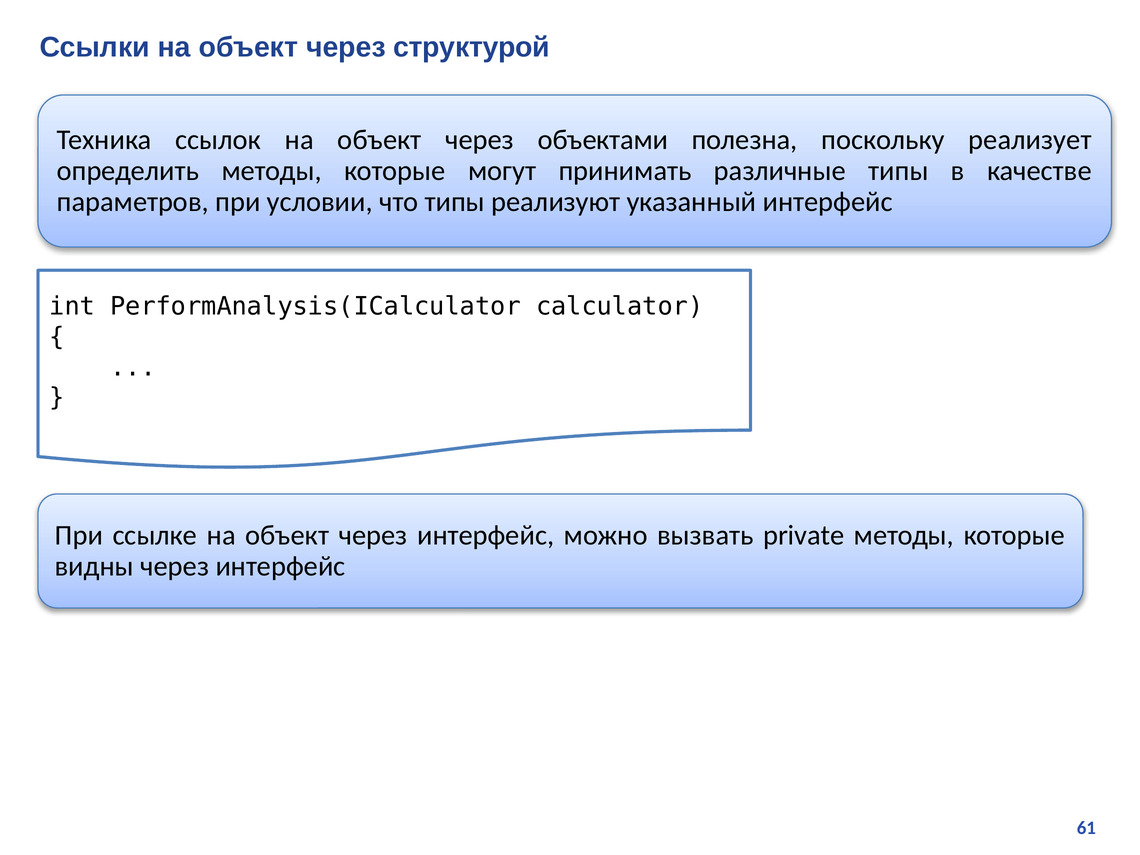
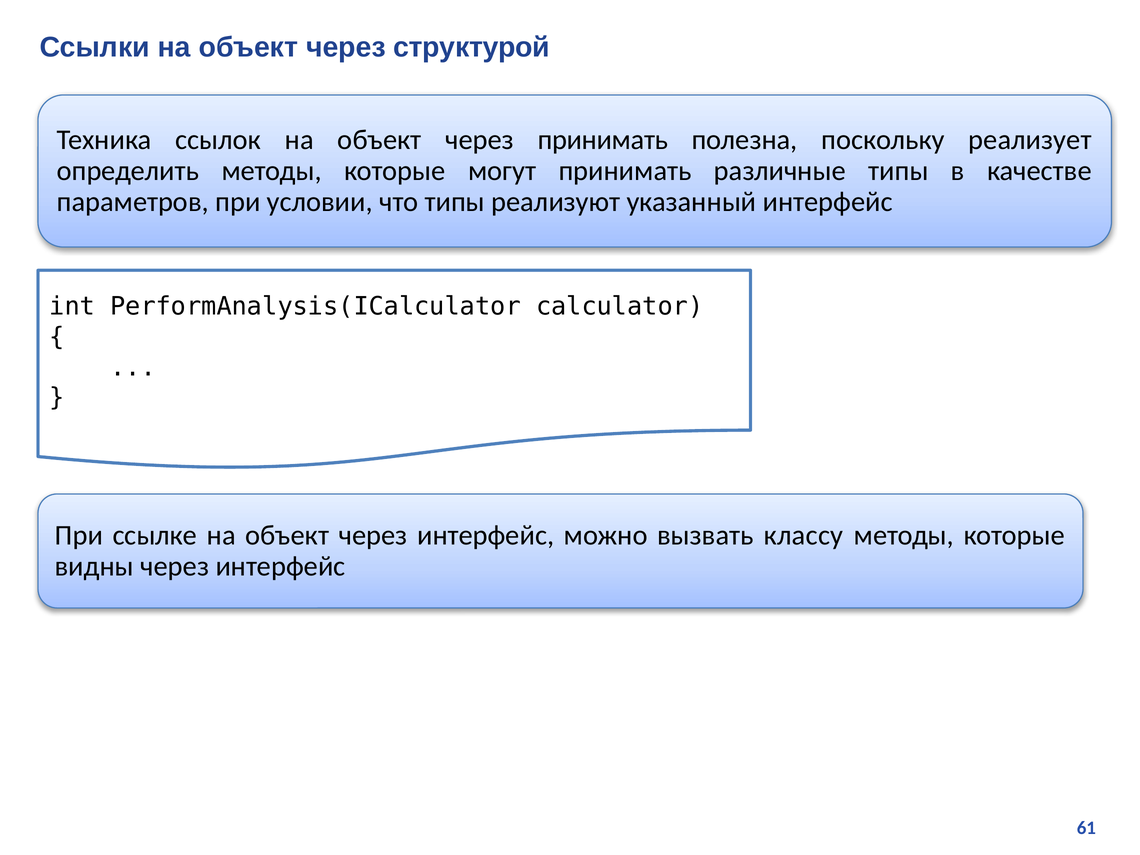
через объектами: объектами -> принимать (603, 140)
private: private -> классу (803, 535)
